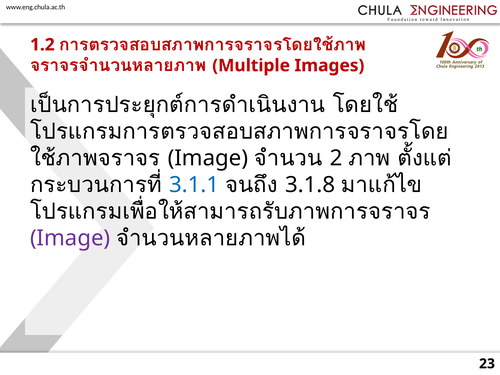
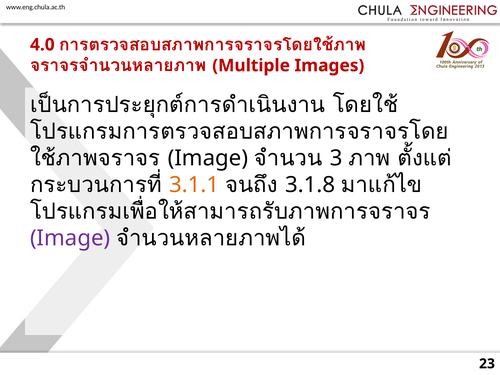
1.2: 1.2 -> 4.0 (42, 45)
2: 2 -> 3 (336, 158)
3.1.1 colour: blue -> orange (194, 185)
